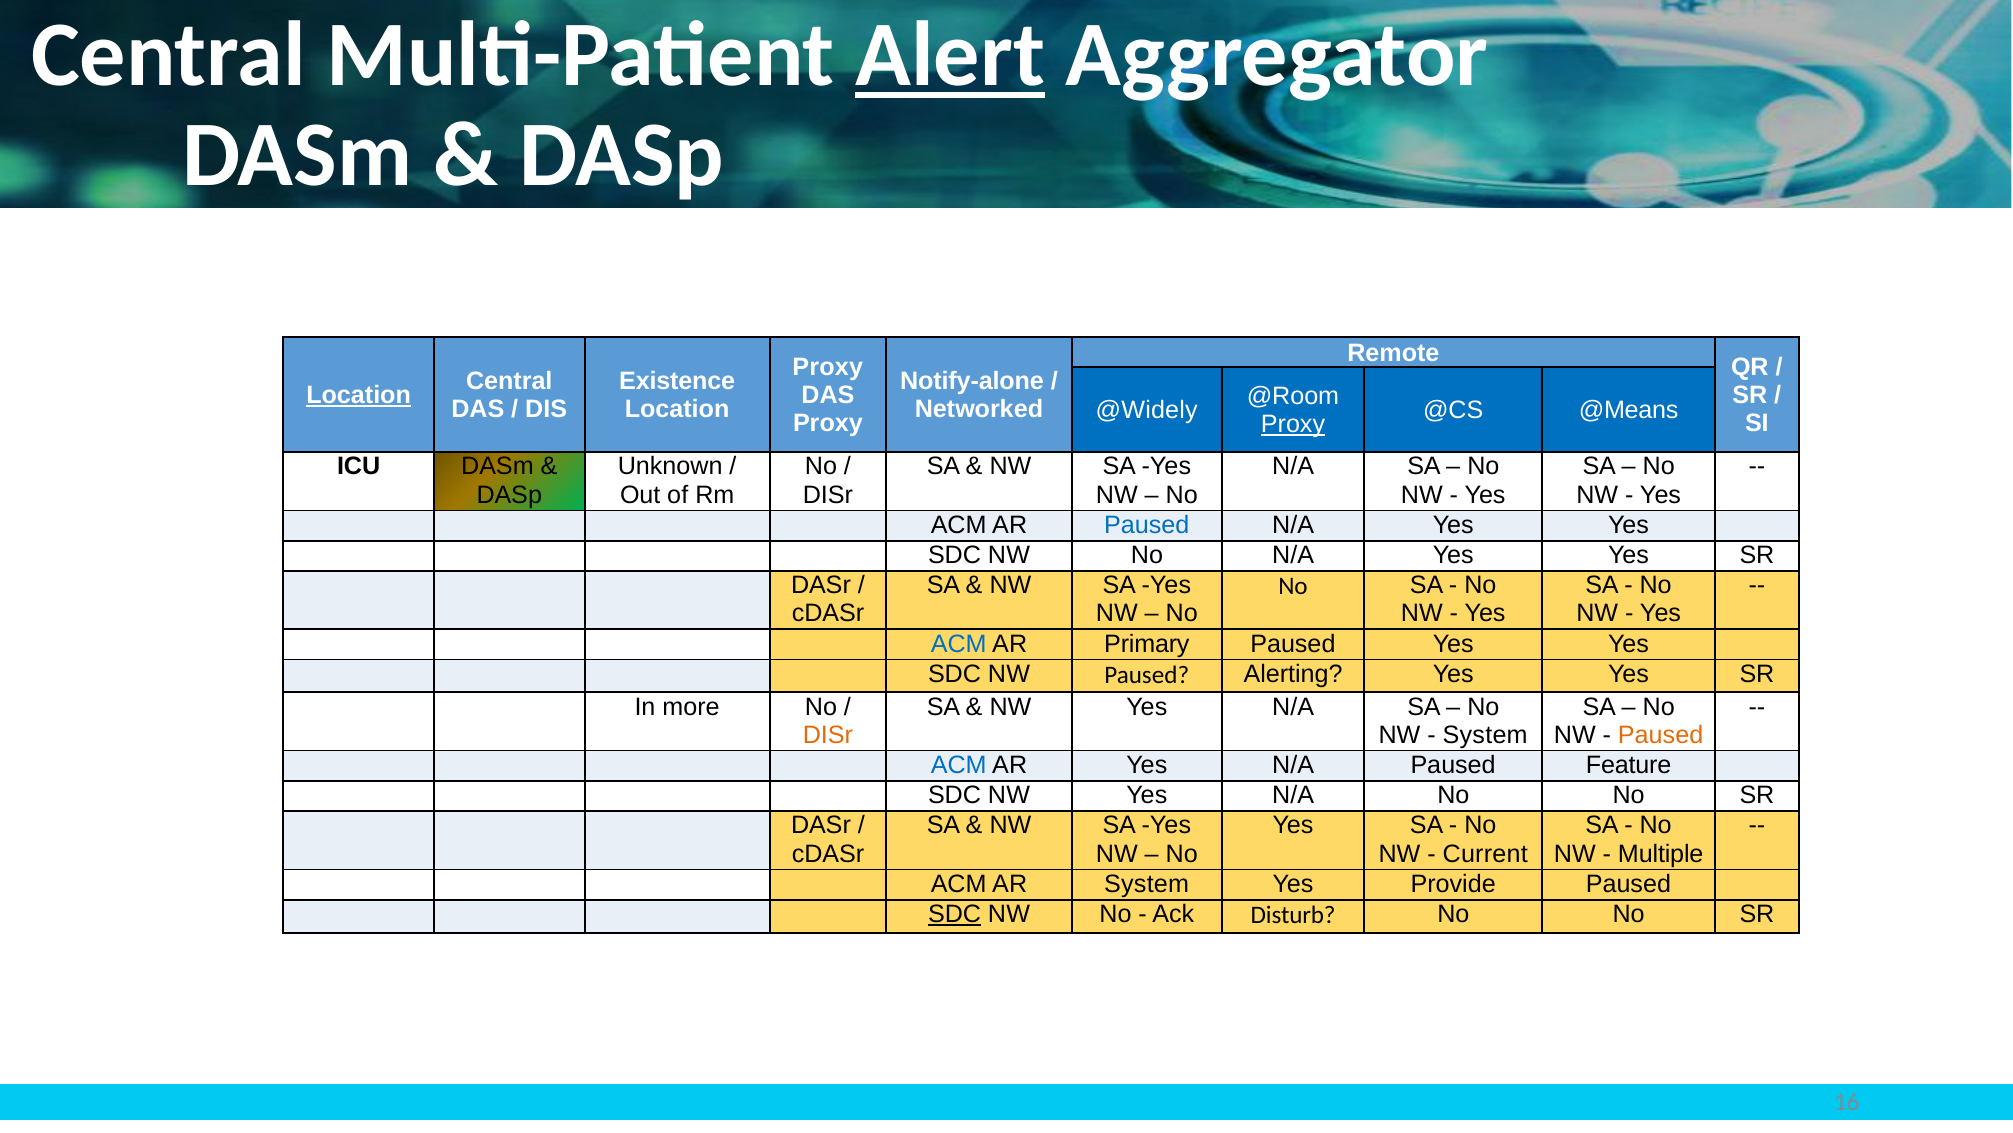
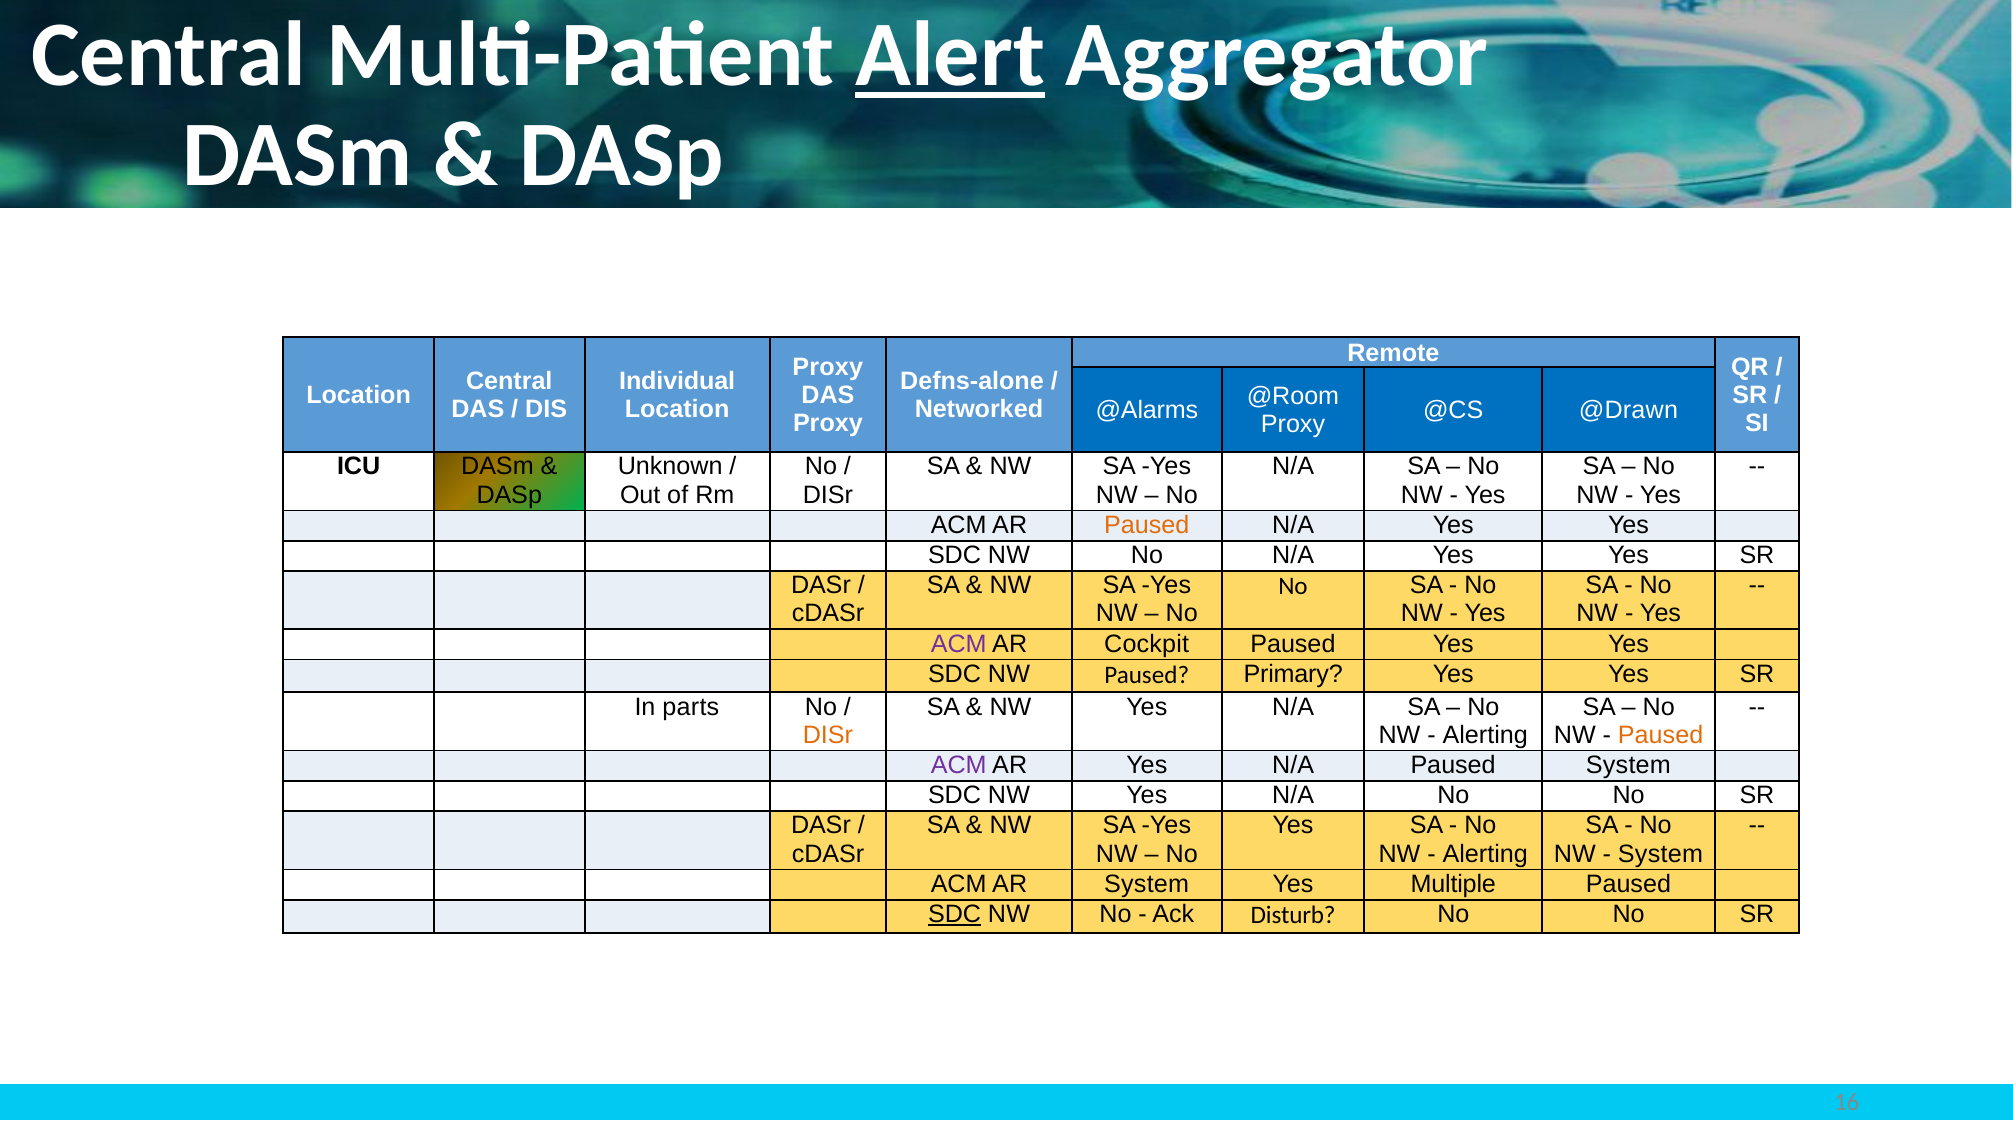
Existence: Existence -> Individual (677, 381)
Notify-alone: Notify-alone -> Defns-alone (972, 381)
Location underline: present -> none (359, 395)
@Widely: @Widely -> @Alarms (1147, 410)
@Means: @Means -> @Drawn (1628, 410)
Proxy underline: present -> none (1293, 424)
Paused colour: blue -> orange (1147, 525)
ACM colour: blue -> purple (959, 643)
Primary: Primary -> Cockpit (1147, 643)
Alerting: Alerting -> Primary (1293, 674)
more: more -> parts (691, 706)
System: System -> Alerting (1485, 735)
ACM colour: blue -> purple (959, 765)
Paused Feature: Feature -> System (1628, 765)
Current: Current -> Alerting (1485, 853)
Multiple: Multiple -> System (1661, 853)
Provide: Provide -> Multiple (1453, 883)
